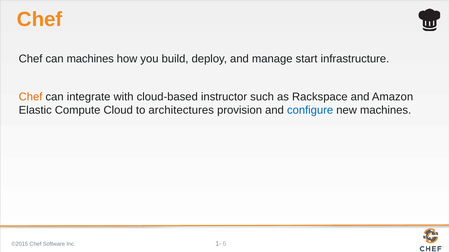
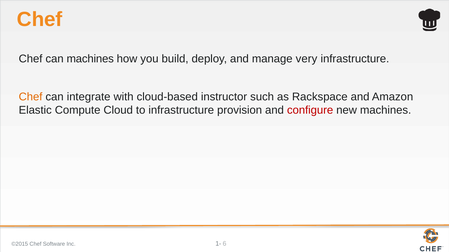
start: start -> very (307, 59)
to architectures: architectures -> infrastructure (181, 110)
configure colour: blue -> red (310, 110)
